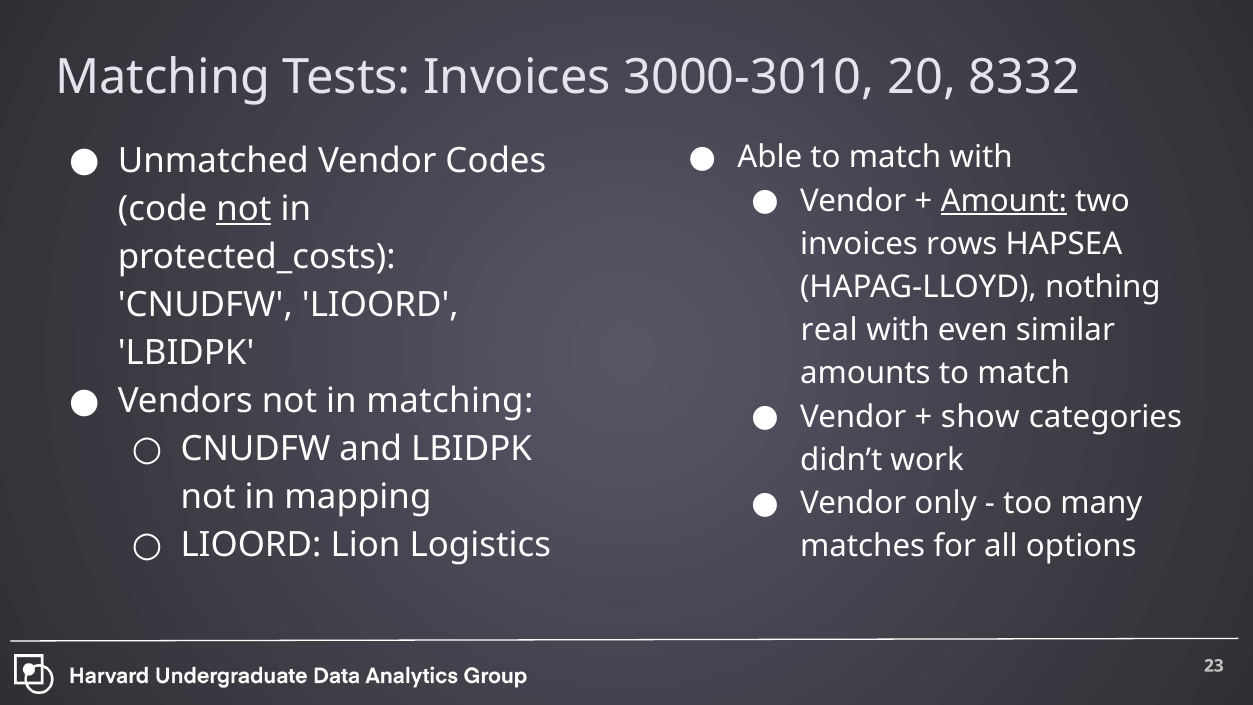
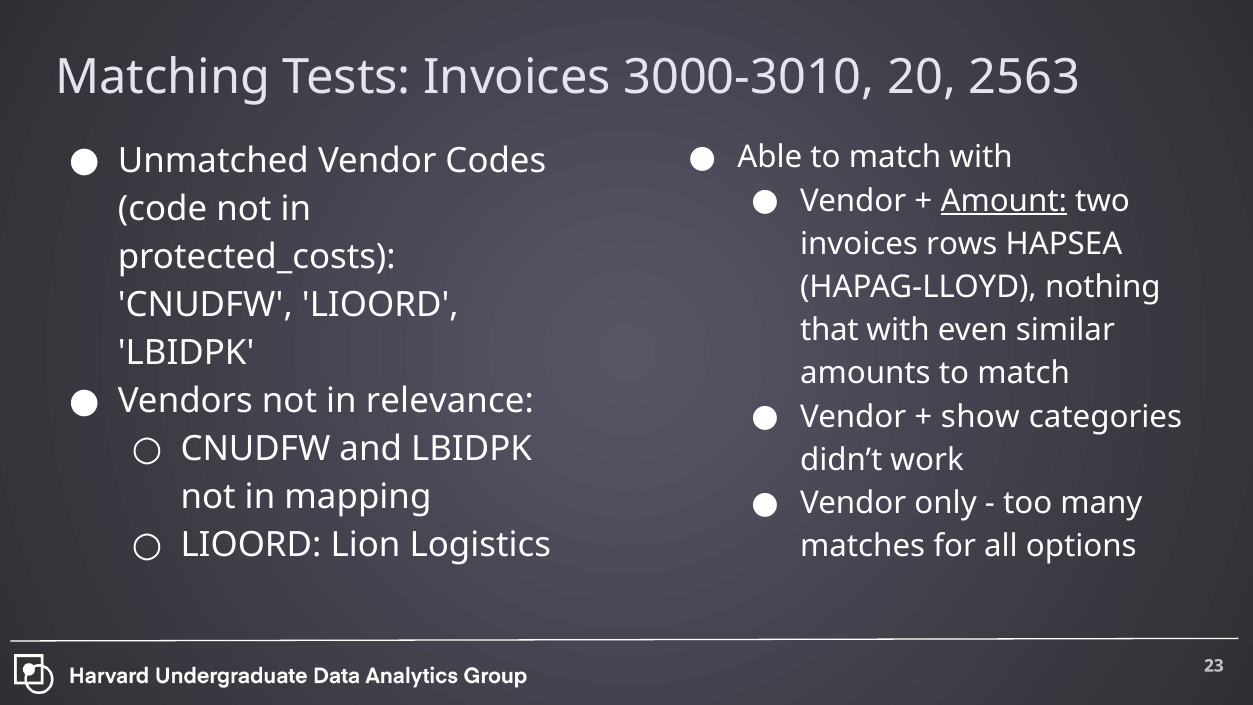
8332: 8332 -> 2563 (1024, 78)
not underline: present -> none (244, 209)
real: real -> that (829, 330)
in matching: matching -> relevance (450, 401)
